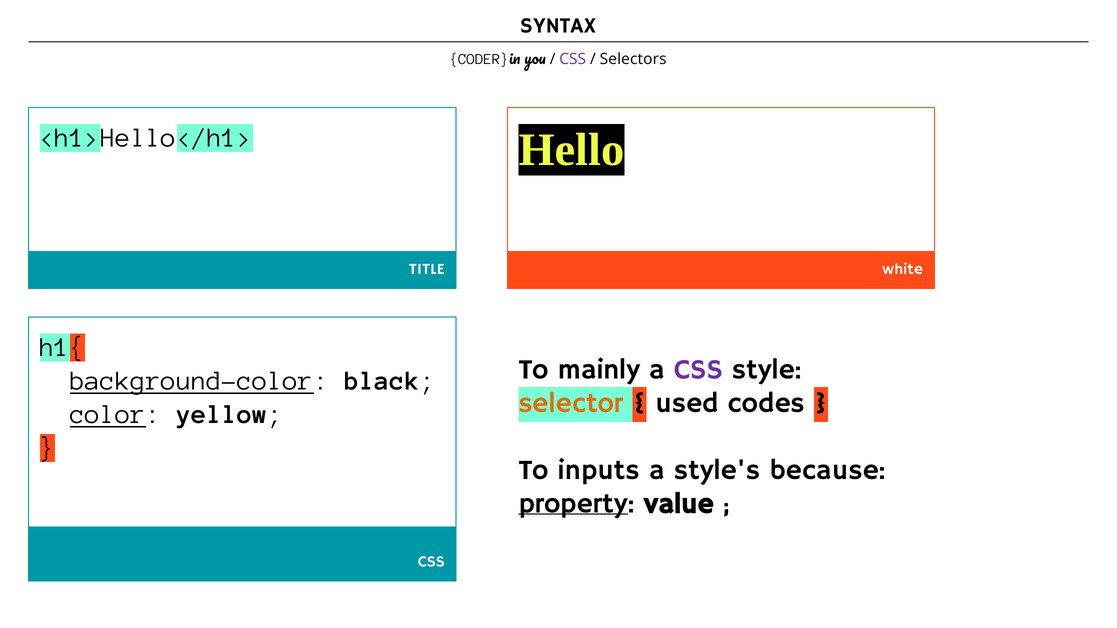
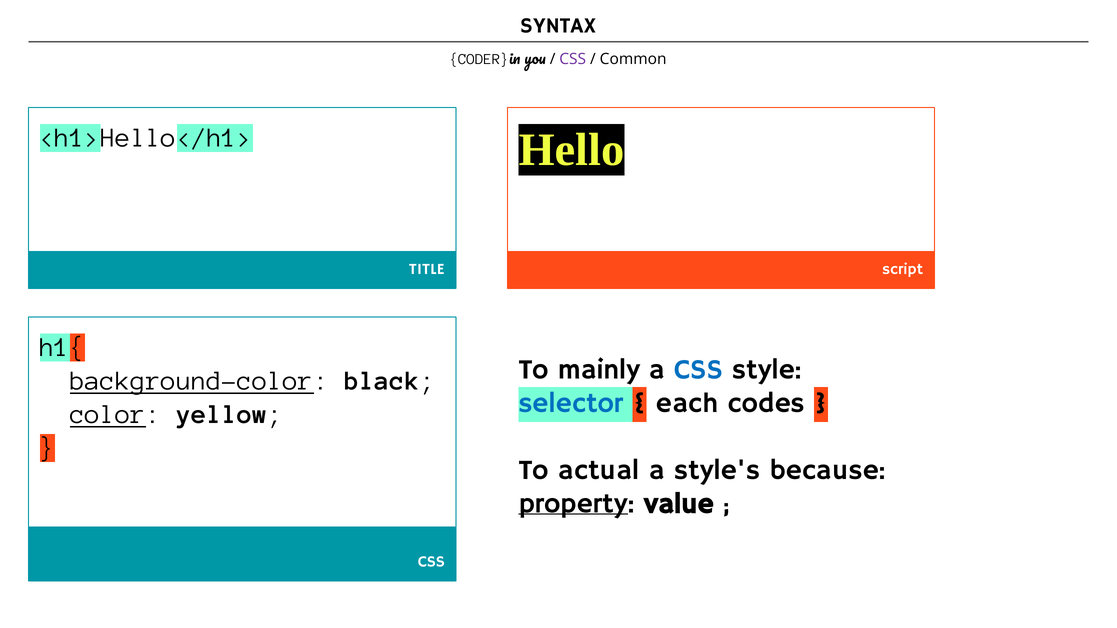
Selectors: Selectors -> Common (633, 59)
white: white -> script (903, 269)
CSS colour: purple -> blue (699, 370)
selector colour: orange -> blue (571, 403)
used: used -> each (687, 403)
inputs: inputs -> actual (599, 470)
